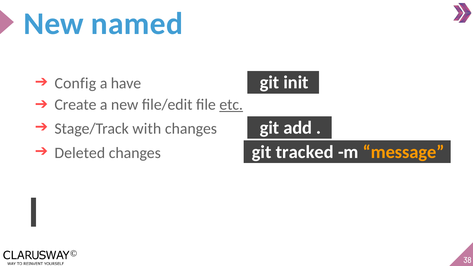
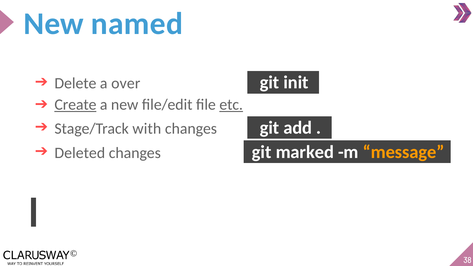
Config: Config -> Delete (75, 83)
have: have -> over (126, 83)
Create underline: none -> present (75, 105)
tracked: tracked -> marked (305, 152)
